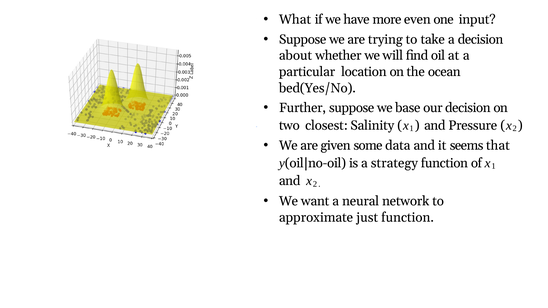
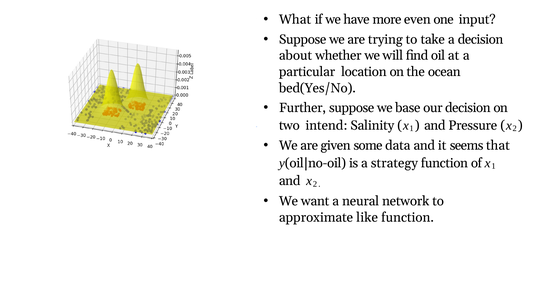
closest: closest -> intend (326, 125)
just: just -> like (367, 218)
